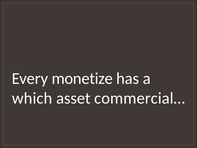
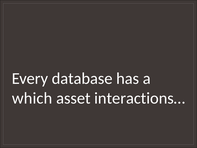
monetize: monetize -> database (82, 78)
commercial…: commercial… -> interactions… (140, 98)
